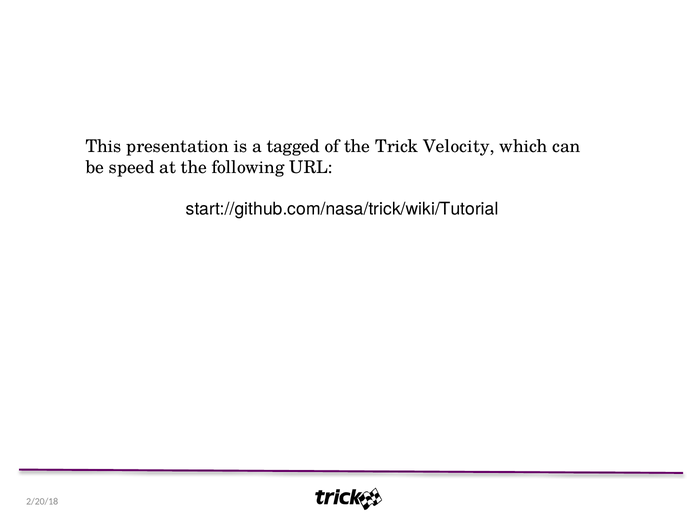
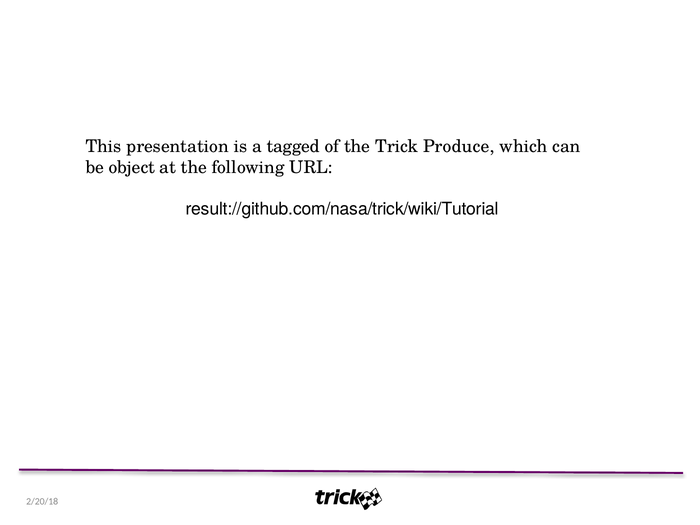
Velocity: Velocity -> Produce (459, 146)
speed: speed -> object (132, 167)
start://github.com/nasa/trick/wiki/Tutorial: start://github.com/nasa/trick/wiki/Tutorial -> result://github.com/nasa/trick/wiki/Tutorial (342, 209)
